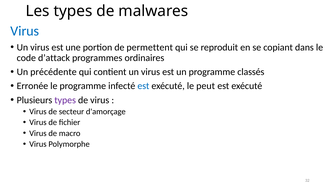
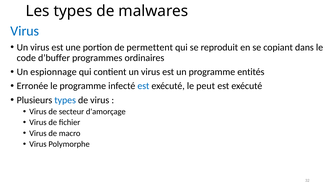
d’attack: d’attack -> d’buffer (54, 58)
précédente: précédente -> espionnage (53, 72)
classés: classés -> entités (251, 72)
types colour: purple -> blue (65, 100)
